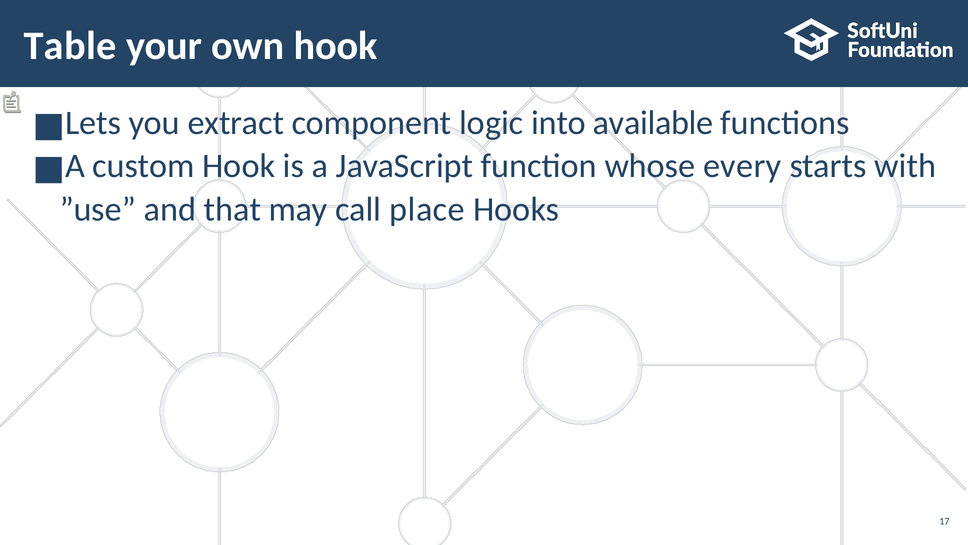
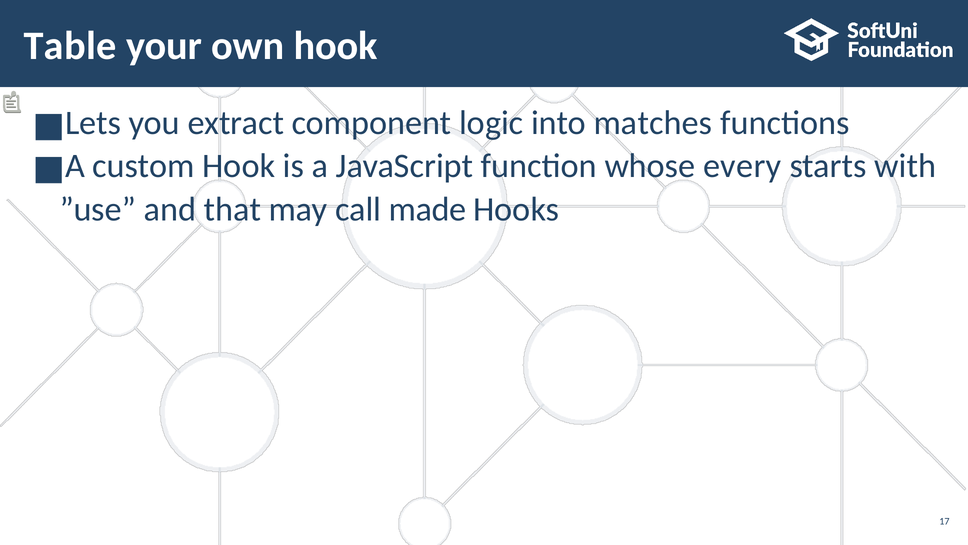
available: available -> matches (653, 123)
place: place -> made (427, 209)
